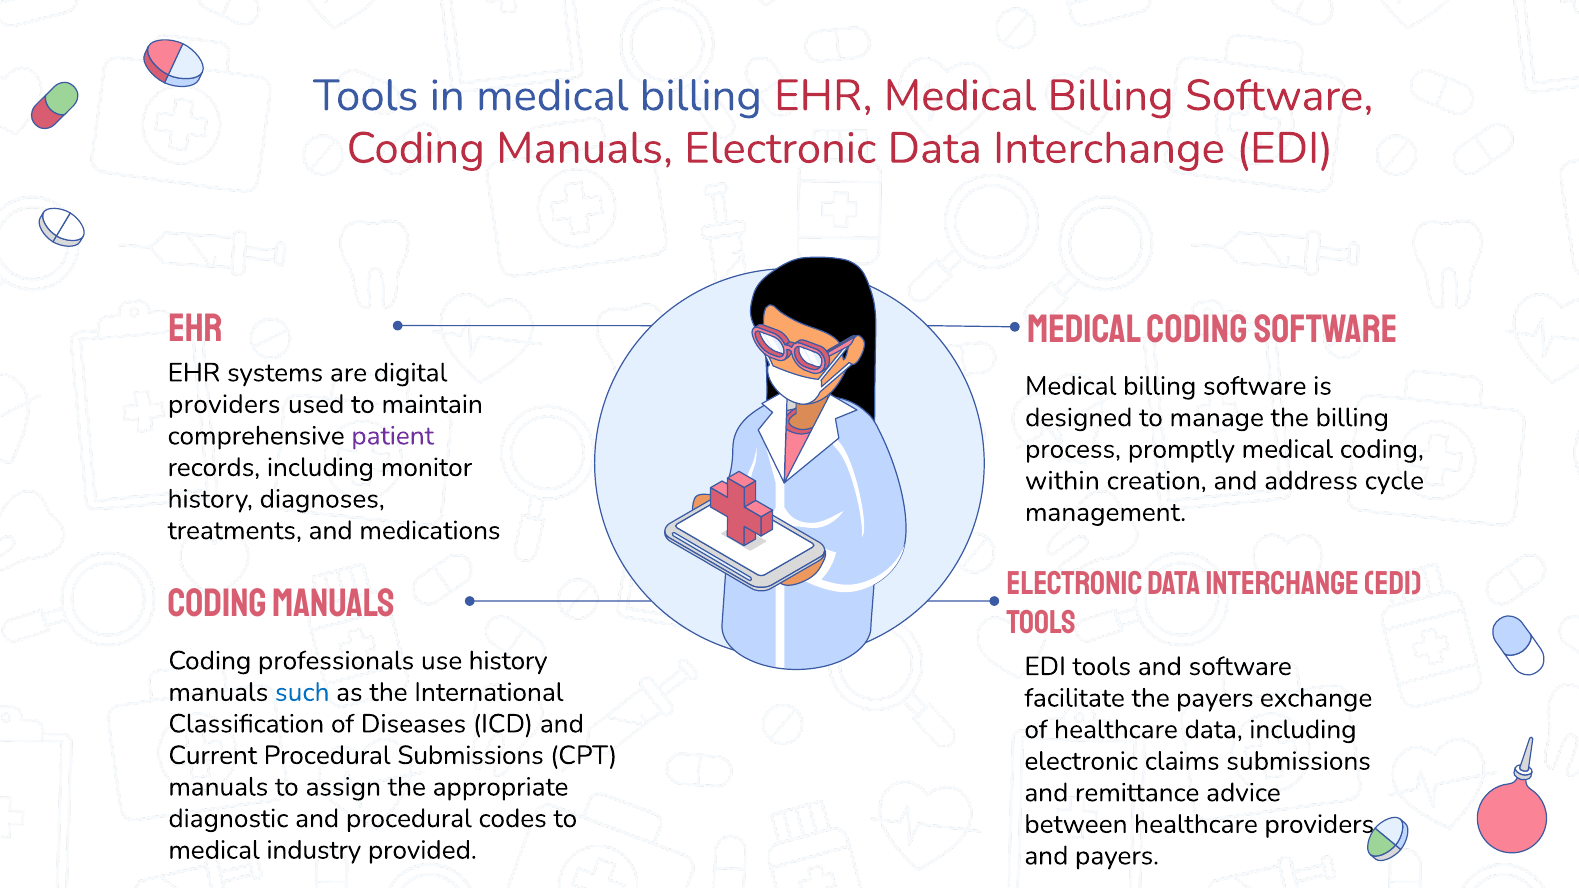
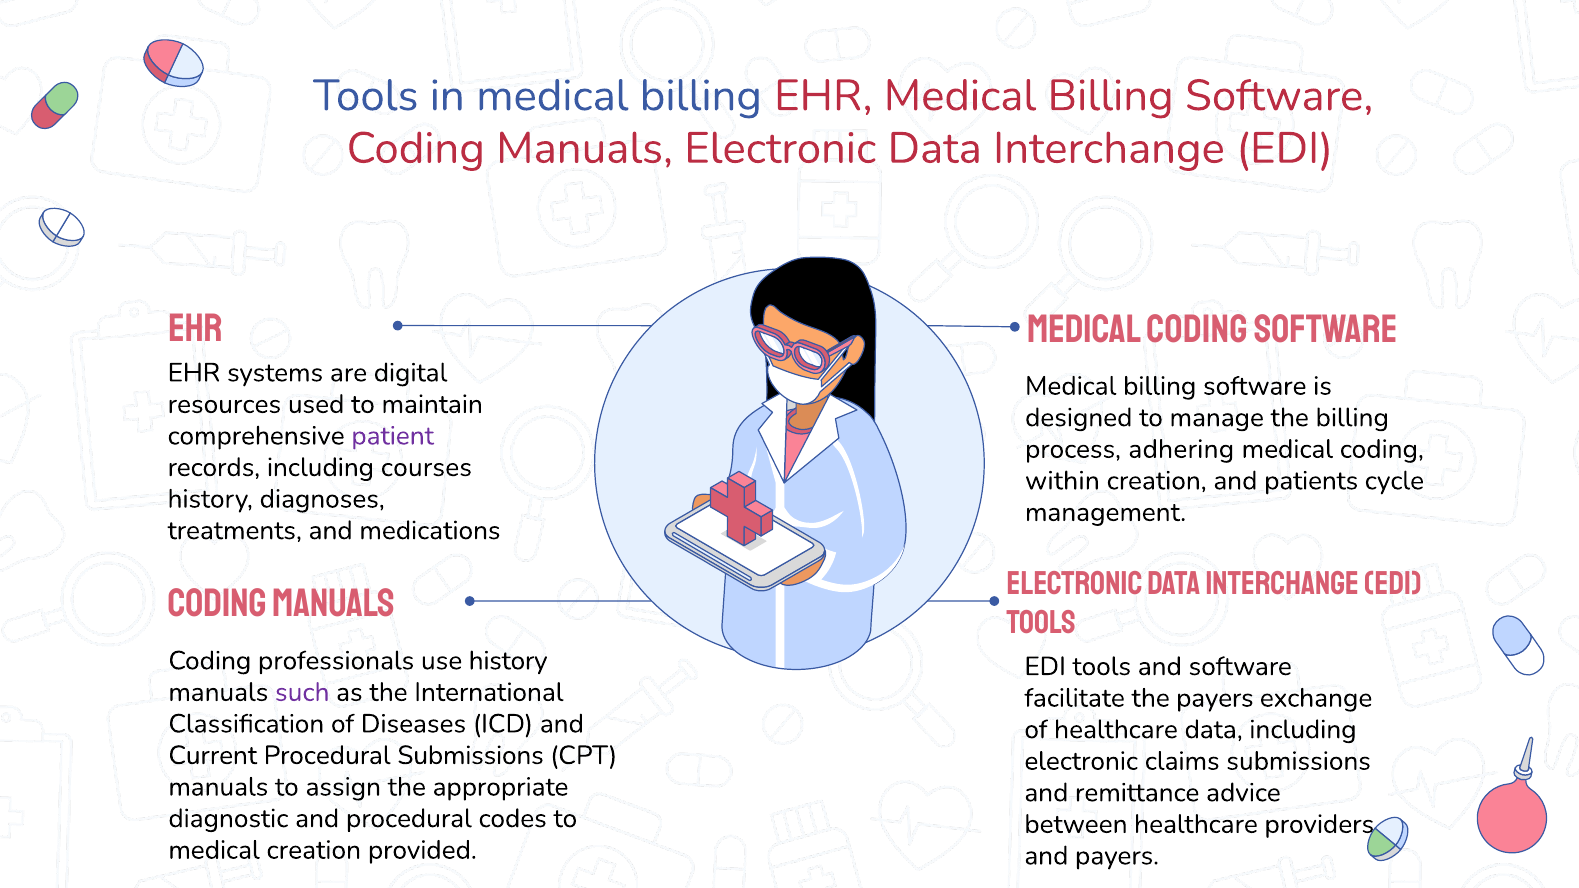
providers: providers -> resources (224, 404)
promptly: promptly -> adhering (1181, 449)
monitor: monitor -> courses (426, 467)
address: address -> patients (1311, 481)
such colour: blue -> purple (302, 692)
medical industry: industry -> creation (314, 850)
